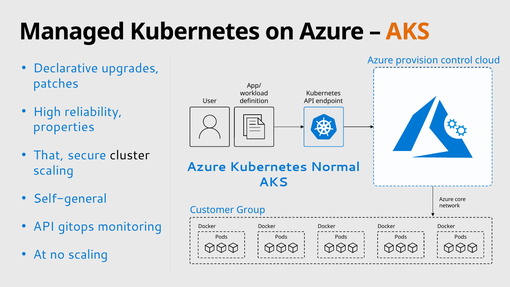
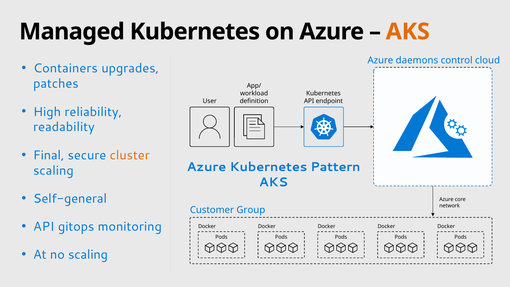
provision: provision -> daemons (417, 60)
Declarative: Declarative -> Containers (65, 68)
properties: properties -> readability (64, 127)
That: That -> Final (49, 155)
cluster colour: black -> orange (130, 155)
Normal: Normal -> Pattern (335, 167)
